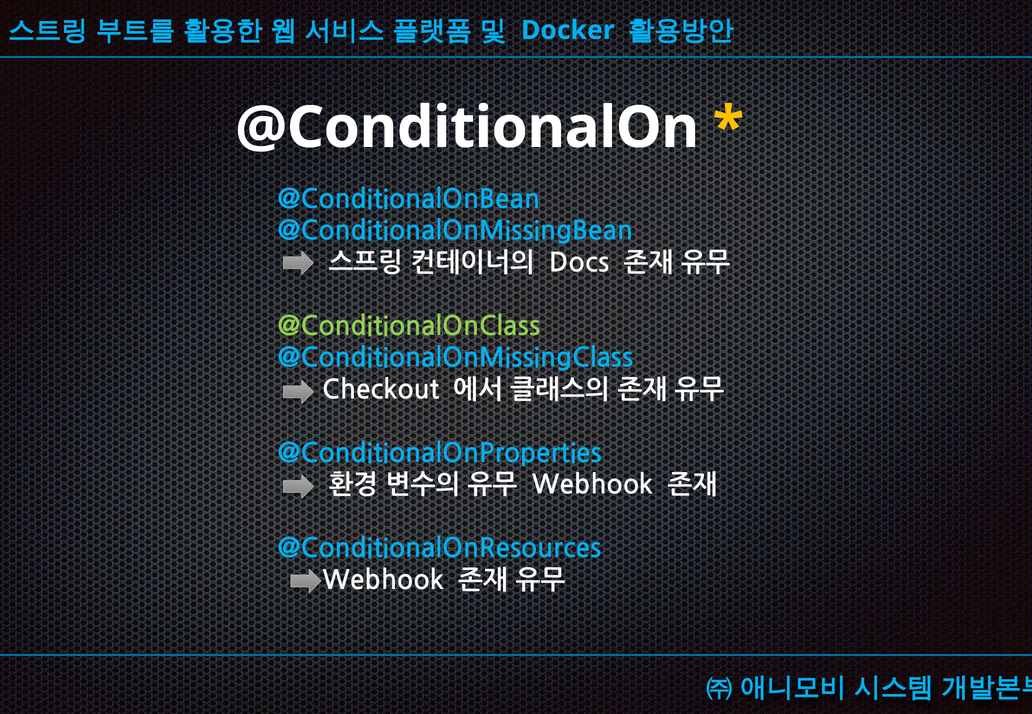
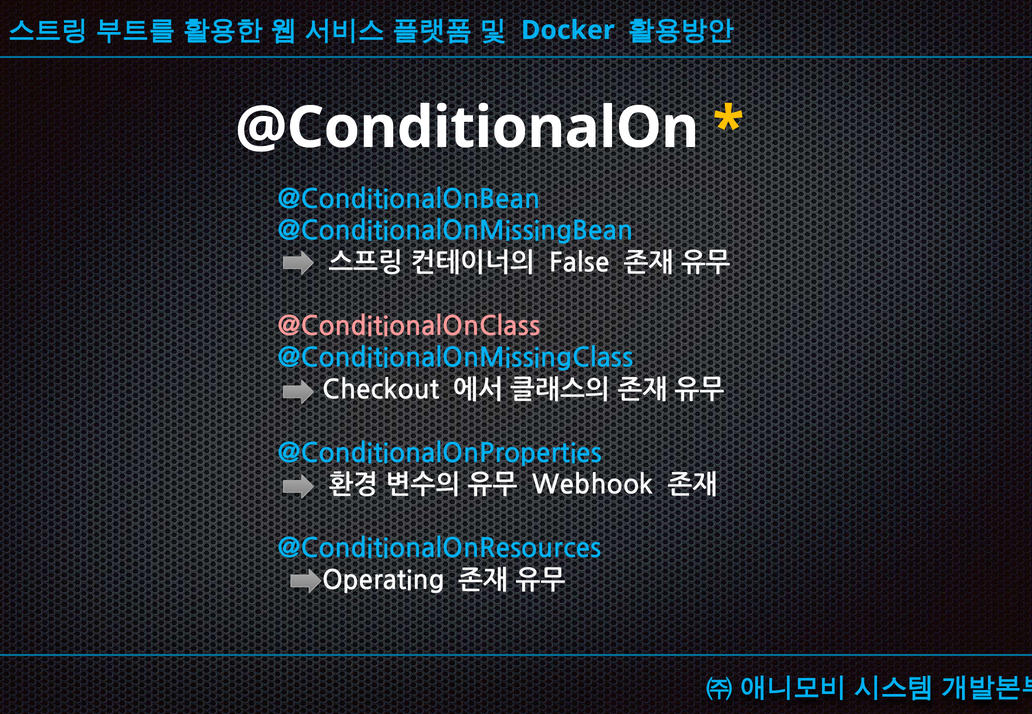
Docs: Docs -> False (579, 263)
@ConditionalOnClass colour: light green -> pink (409, 327)
Webhook: Webhook -> Operating (383, 581)
